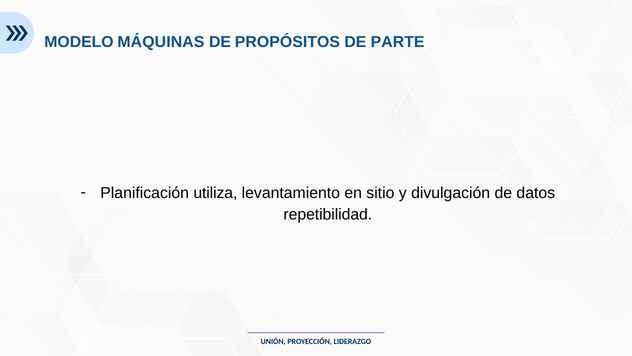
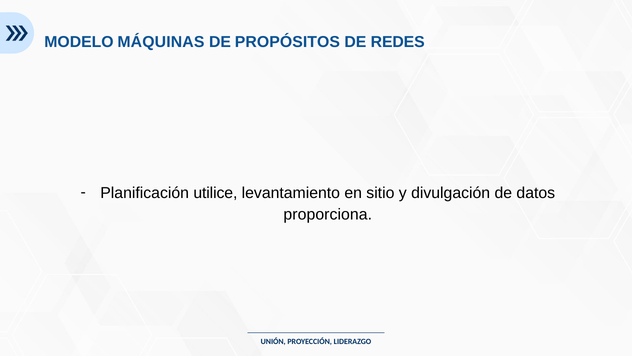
PARTE: PARTE -> REDES (398, 42)
utiliza: utiliza -> utilice (215, 193)
repetibilidad: repetibilidad -> proporciona (328, 214)
